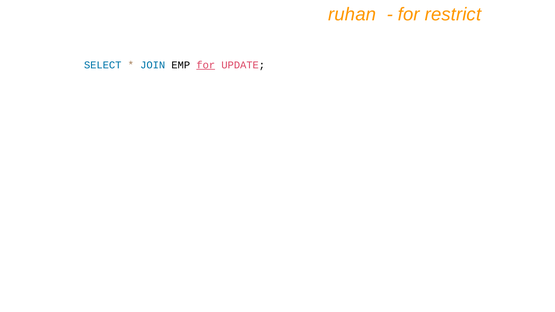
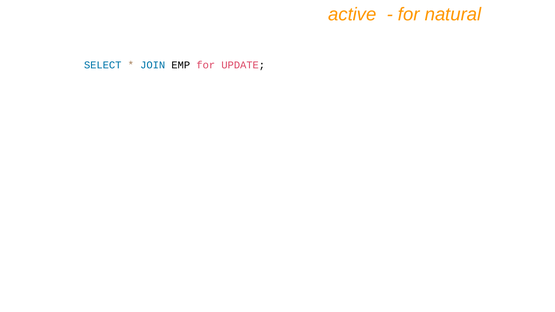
ruhan: ruhan -> active (352, 14)
restrict: restrict -> natural (453, 14)
for underline: present -> none (206, 65)
